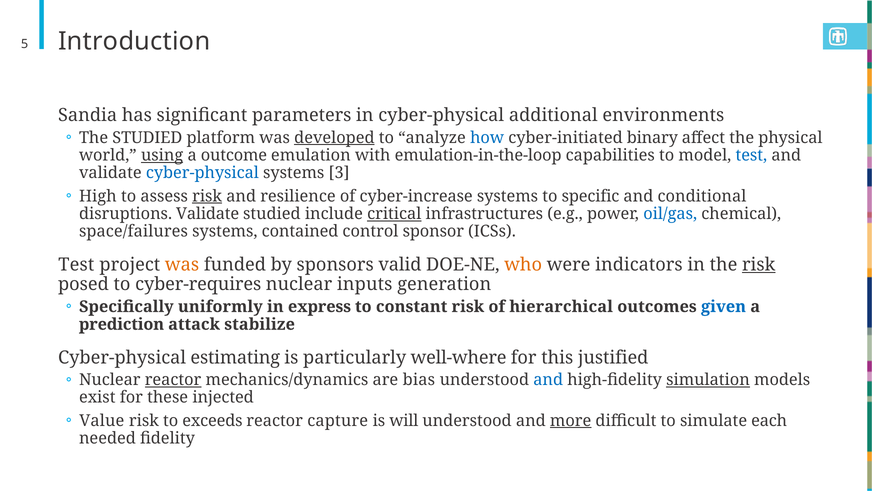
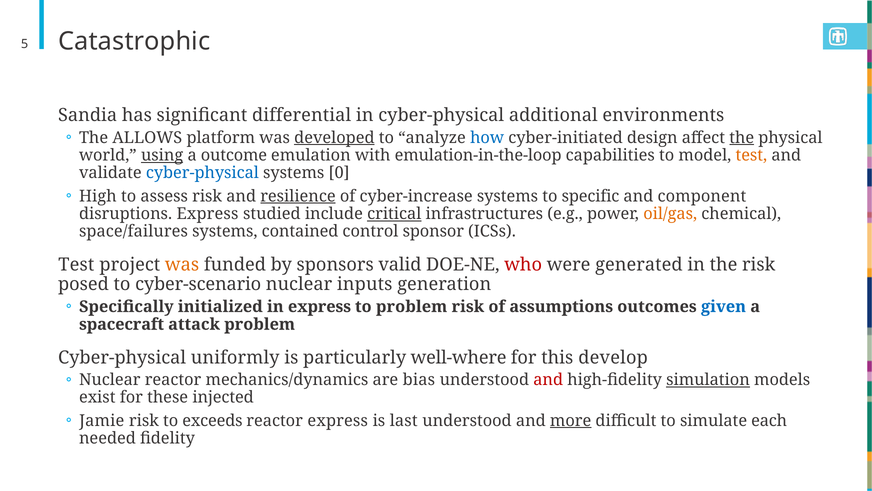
Introduction: Introduction -> Catastrophic (134, 41)
parameters: parameters -> differential (302, 115)
The STUDIED: STUDIED -> ALLOWS (147, 138)
binary: binary -> design (652, 138)
the underline: none -> present (742, 138)
test colour: blue -> orange (751, 155)
3: 3 -> 0 (339, 173)
risk underline: present -> none (207, 196)
resilience underline: none -> present (298, 196)
conditional: conditional -> component (702, 196)
disruptions Validate: Validate -> Express (207, 214)
oil/gas colour: blue -> orange (670, 214)
who colour: orange -> red (523, 264)
indicators: indicators -> generated (639, 264)
risk underline: present -> none (759, 264)
cyber-requires: cyber-requires -> cyber-scenario (198, 284)
uniformly: uniformly -> initialized (220, 306)
to constant: constant -> problem (412, 306)
hierarchical: hierarchical -> assumptions (561, 306)
prediction: prediction -> spacecraft (121, 324)
attack stabilize: stabilize -> problem (260, 324)
estimating: estimating -> uniformly (235, 357)
justified: justified -> develop (613, 357)
reactor underline: present -> none (173, 379)
and colour: blue -> red (548, 379)
Value: Value -> Jamie (102, 420)
reactor capture: capture -> express (338, 420)
will: will -> last (404, 420)
